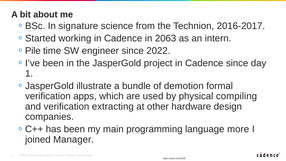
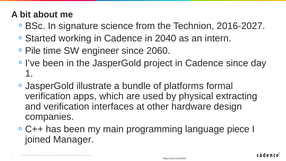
2016-2017: 2016-2017 -> 2016-2027 (241, 26)
2063: 2063 -> 2040 (166, 38)
2022: 2022 -> 2060 (158, 51)
demotion: demotion -> platforms (184, 86)
compiling: compiling -> extracting (237, 96)
extracting: extracting -> interfaces (113, 106)
more: more -> piece (238, 129)
